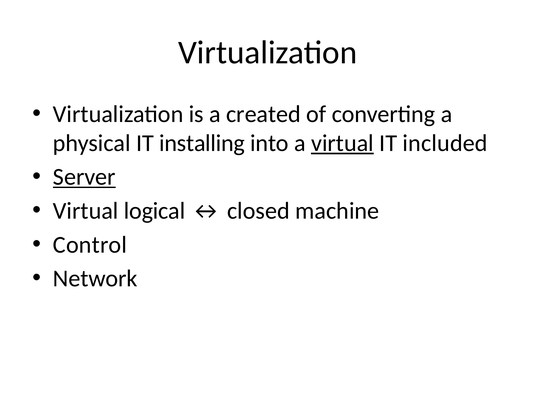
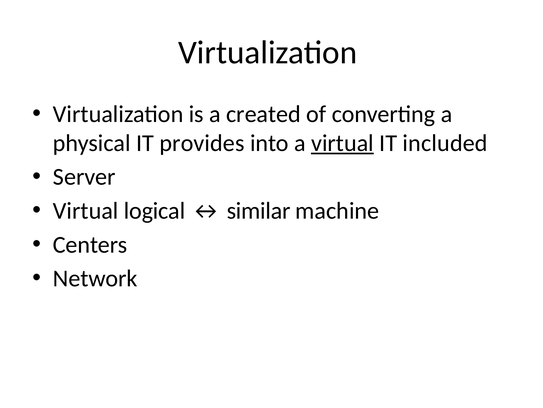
installing: installing -> provides (202, 143)
Server underline: present -> none (84, 177)
closed: closed -> similar (259, 210)
Control: Control -> Centers (90, 244)
